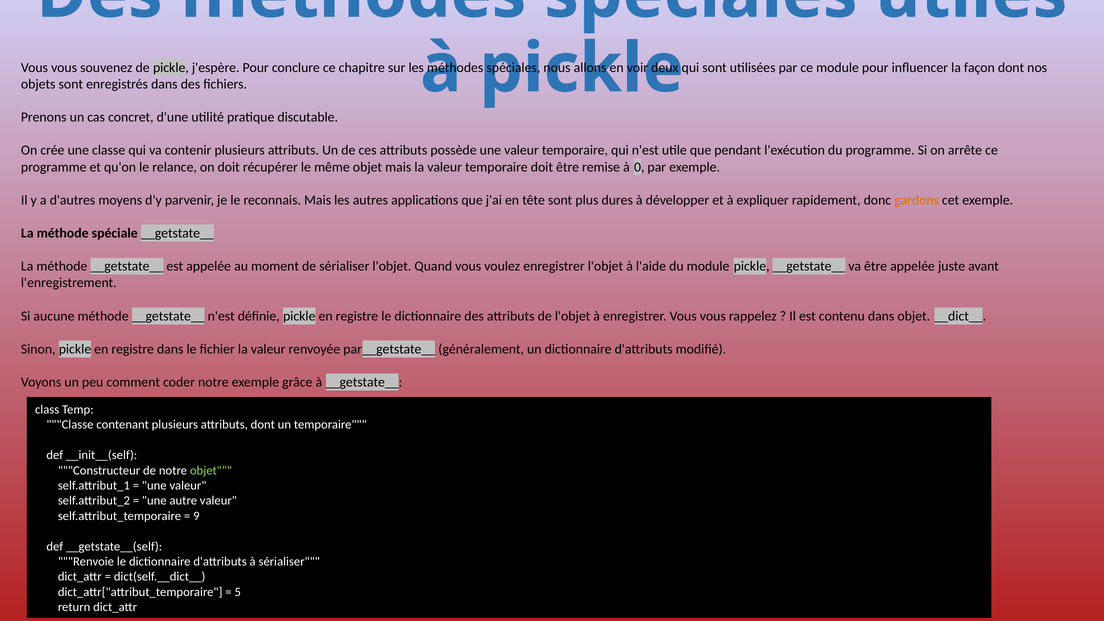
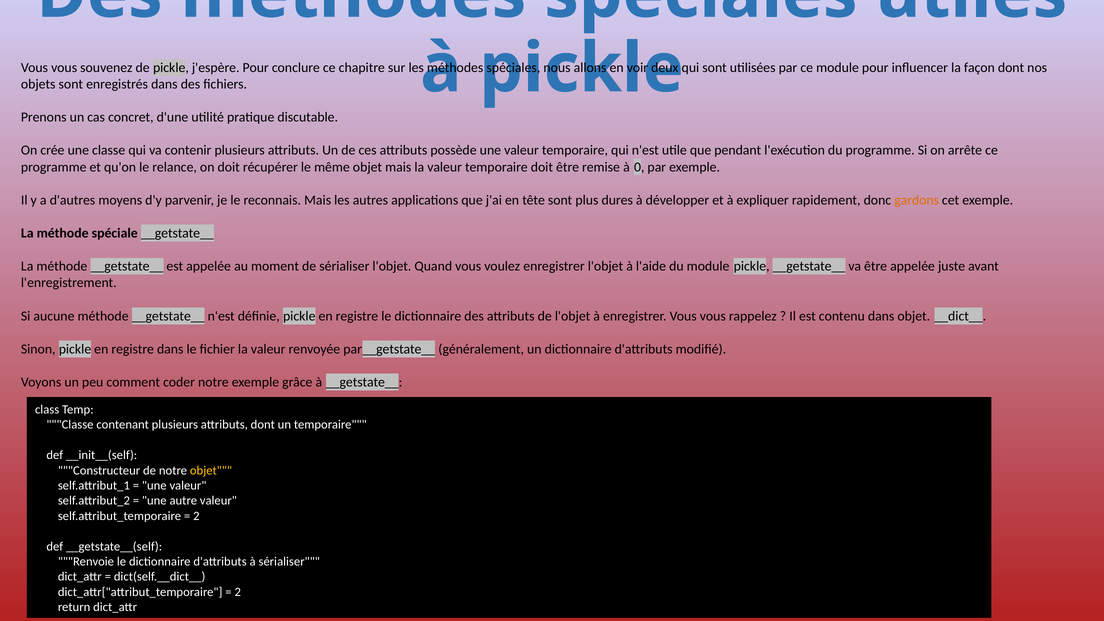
objet colour: light green -> yellow (211, 470)
9: 9 -> 2 (196, 516)
5: 5 -> 2 (238, 592)
